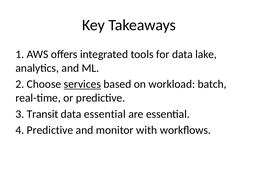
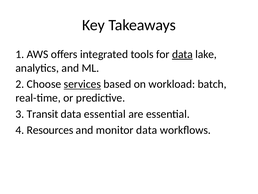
data underline: none -> present (182, 54)
4 Predictive: Predictive -> Resources (50, 130)
monitor with: with -> data (147, 130)
